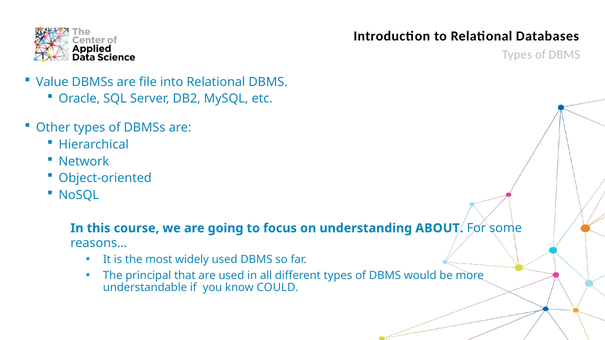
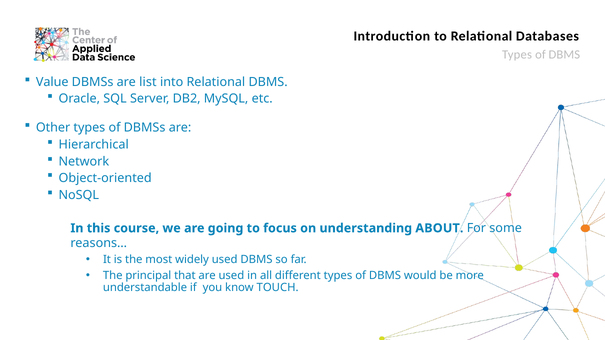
file: file -> list (148, 82)
COULD: COULD -> TOUCH (278, 288)
